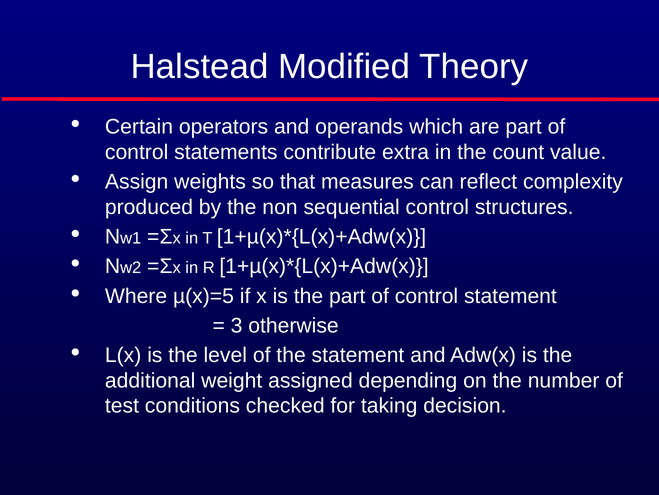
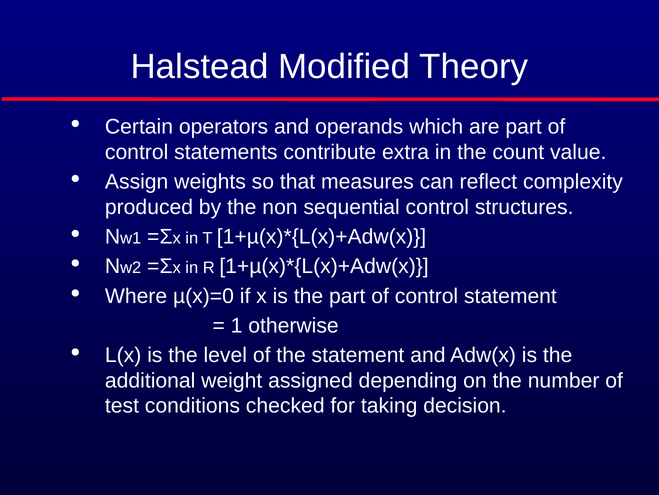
µ(x)=5: µ(x)=5 -> µ(x)=0 (203, 296)
3: 3 -> 1 (237, 325)
